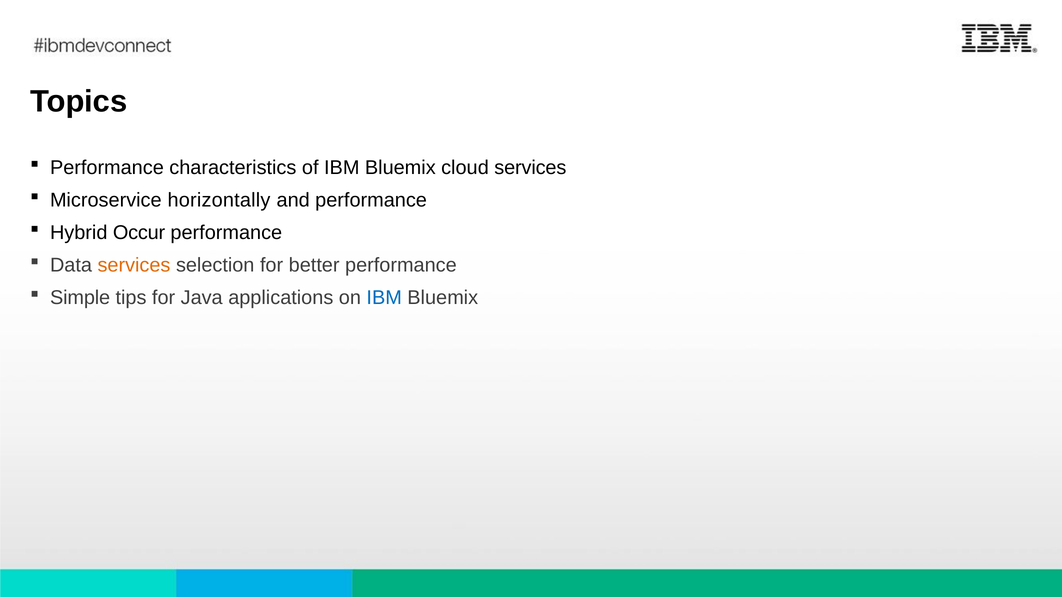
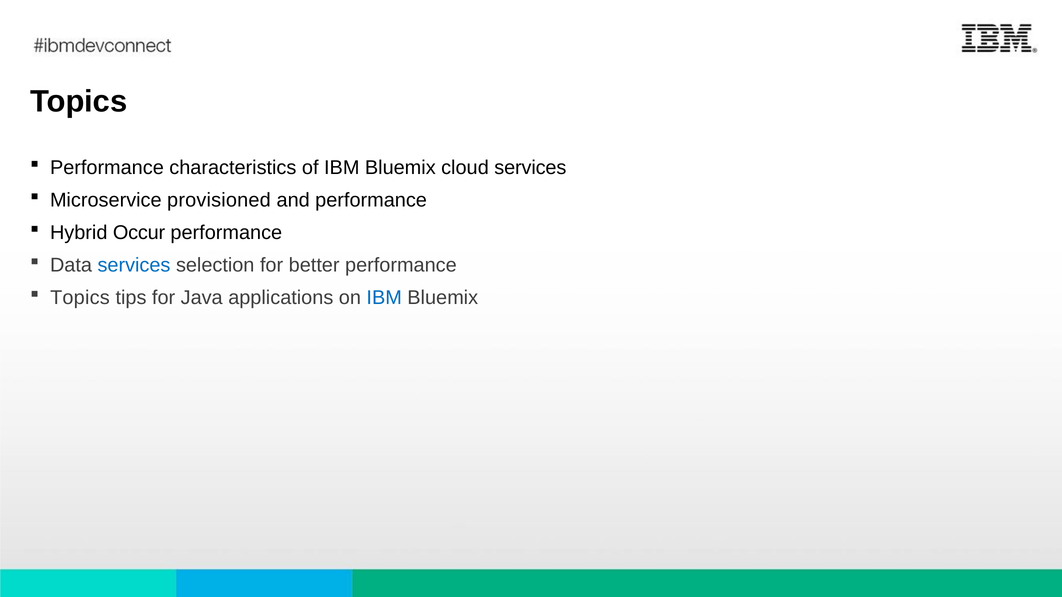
horizontally: horizontally -> provisioned (219, 200)
services colour: orange -> blue (134, 265)
Simple: Simple -> Topics (80, 298)
